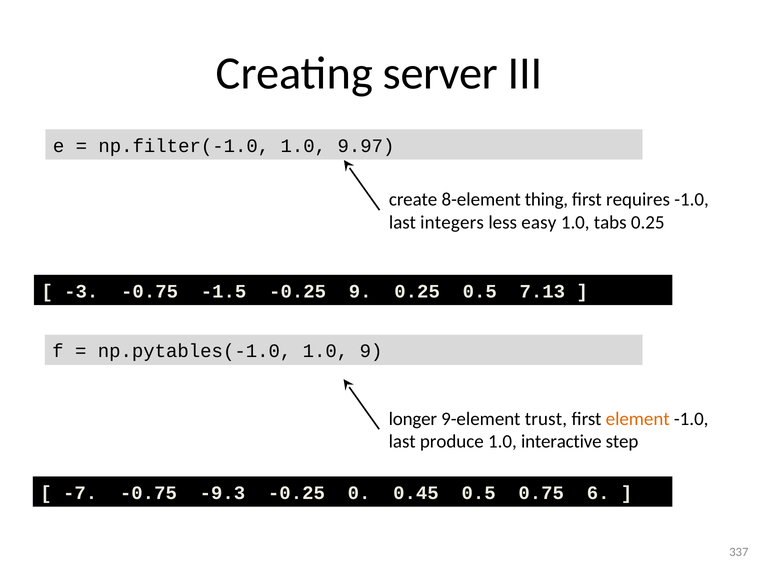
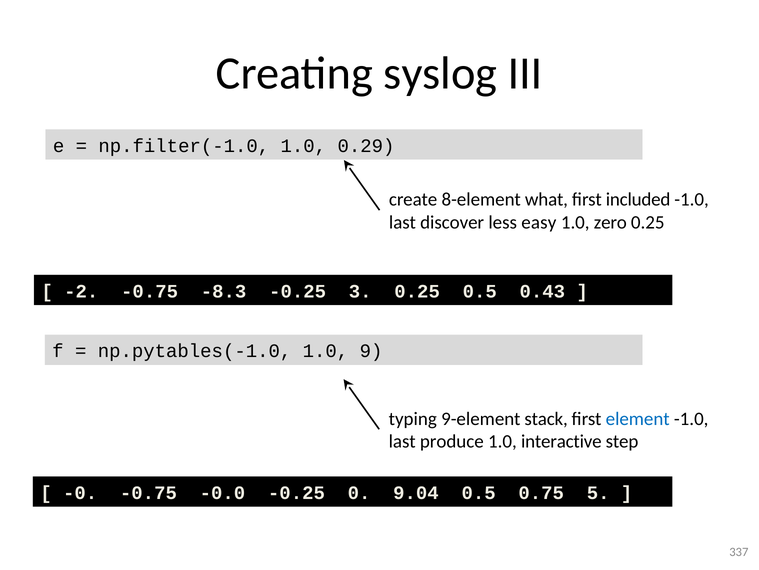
server: server -> syslog (440, 73)
9.97: 9.97 -> 0.29 (366, 146)
thing: thing -> what (546, 199)
requires: requires -> included (638, 199)
integers: integers -> discover (452, 222)
tabs: tabs -> zero (610, 222)
-3: -3 -> -2 (81, 291)
-1.5: -1.5 -> -8.3 (224, 291)
-0.25 9: 9 -> 3 (360, 291)
7.13: 7.13 -> 0.43 (542, 291)
longer: longer -> typing (413, 418)
trust: trust -> stack (546, 418)
element colour: orange -> blue (638, 418)
-7: -7 -> -0 (80, 492)
-9.3: -9.3 -> -0.0 (222, 492)
0.45: 0.45 -> 9.04 (416, 492)
6: 6 -> 5 (598, 492)
